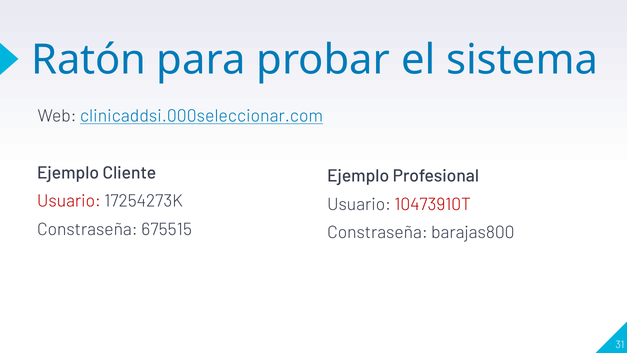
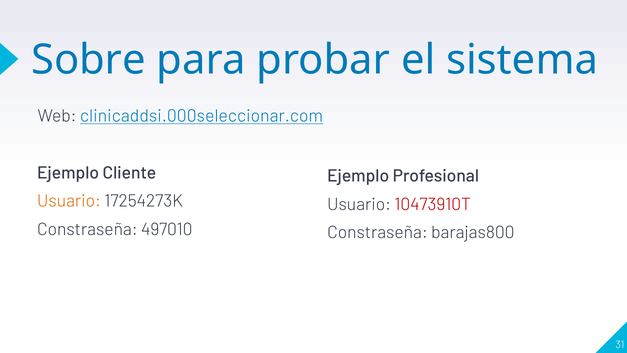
Ratón: Ratón -> Sobre (89, 60)
Usuario colour: red -> orange (69, 201)
675515: 675515 -> 497010 (167, 229)
